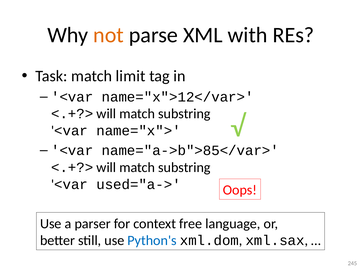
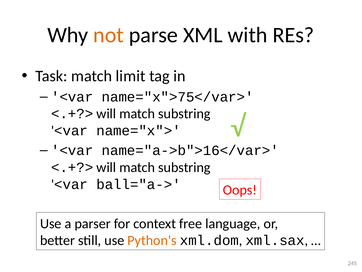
name="x">12</var>: name="x">12</var> -> name="x">75</var> (178, 97)
name="a->b">85</var>: name="a->b">85</var> -> name="a->b">16</var> (190, 150)
used="a->: used="a-> -> ball="a-> (139, 184)
Python's colour: blue -> orange (152, 240)
